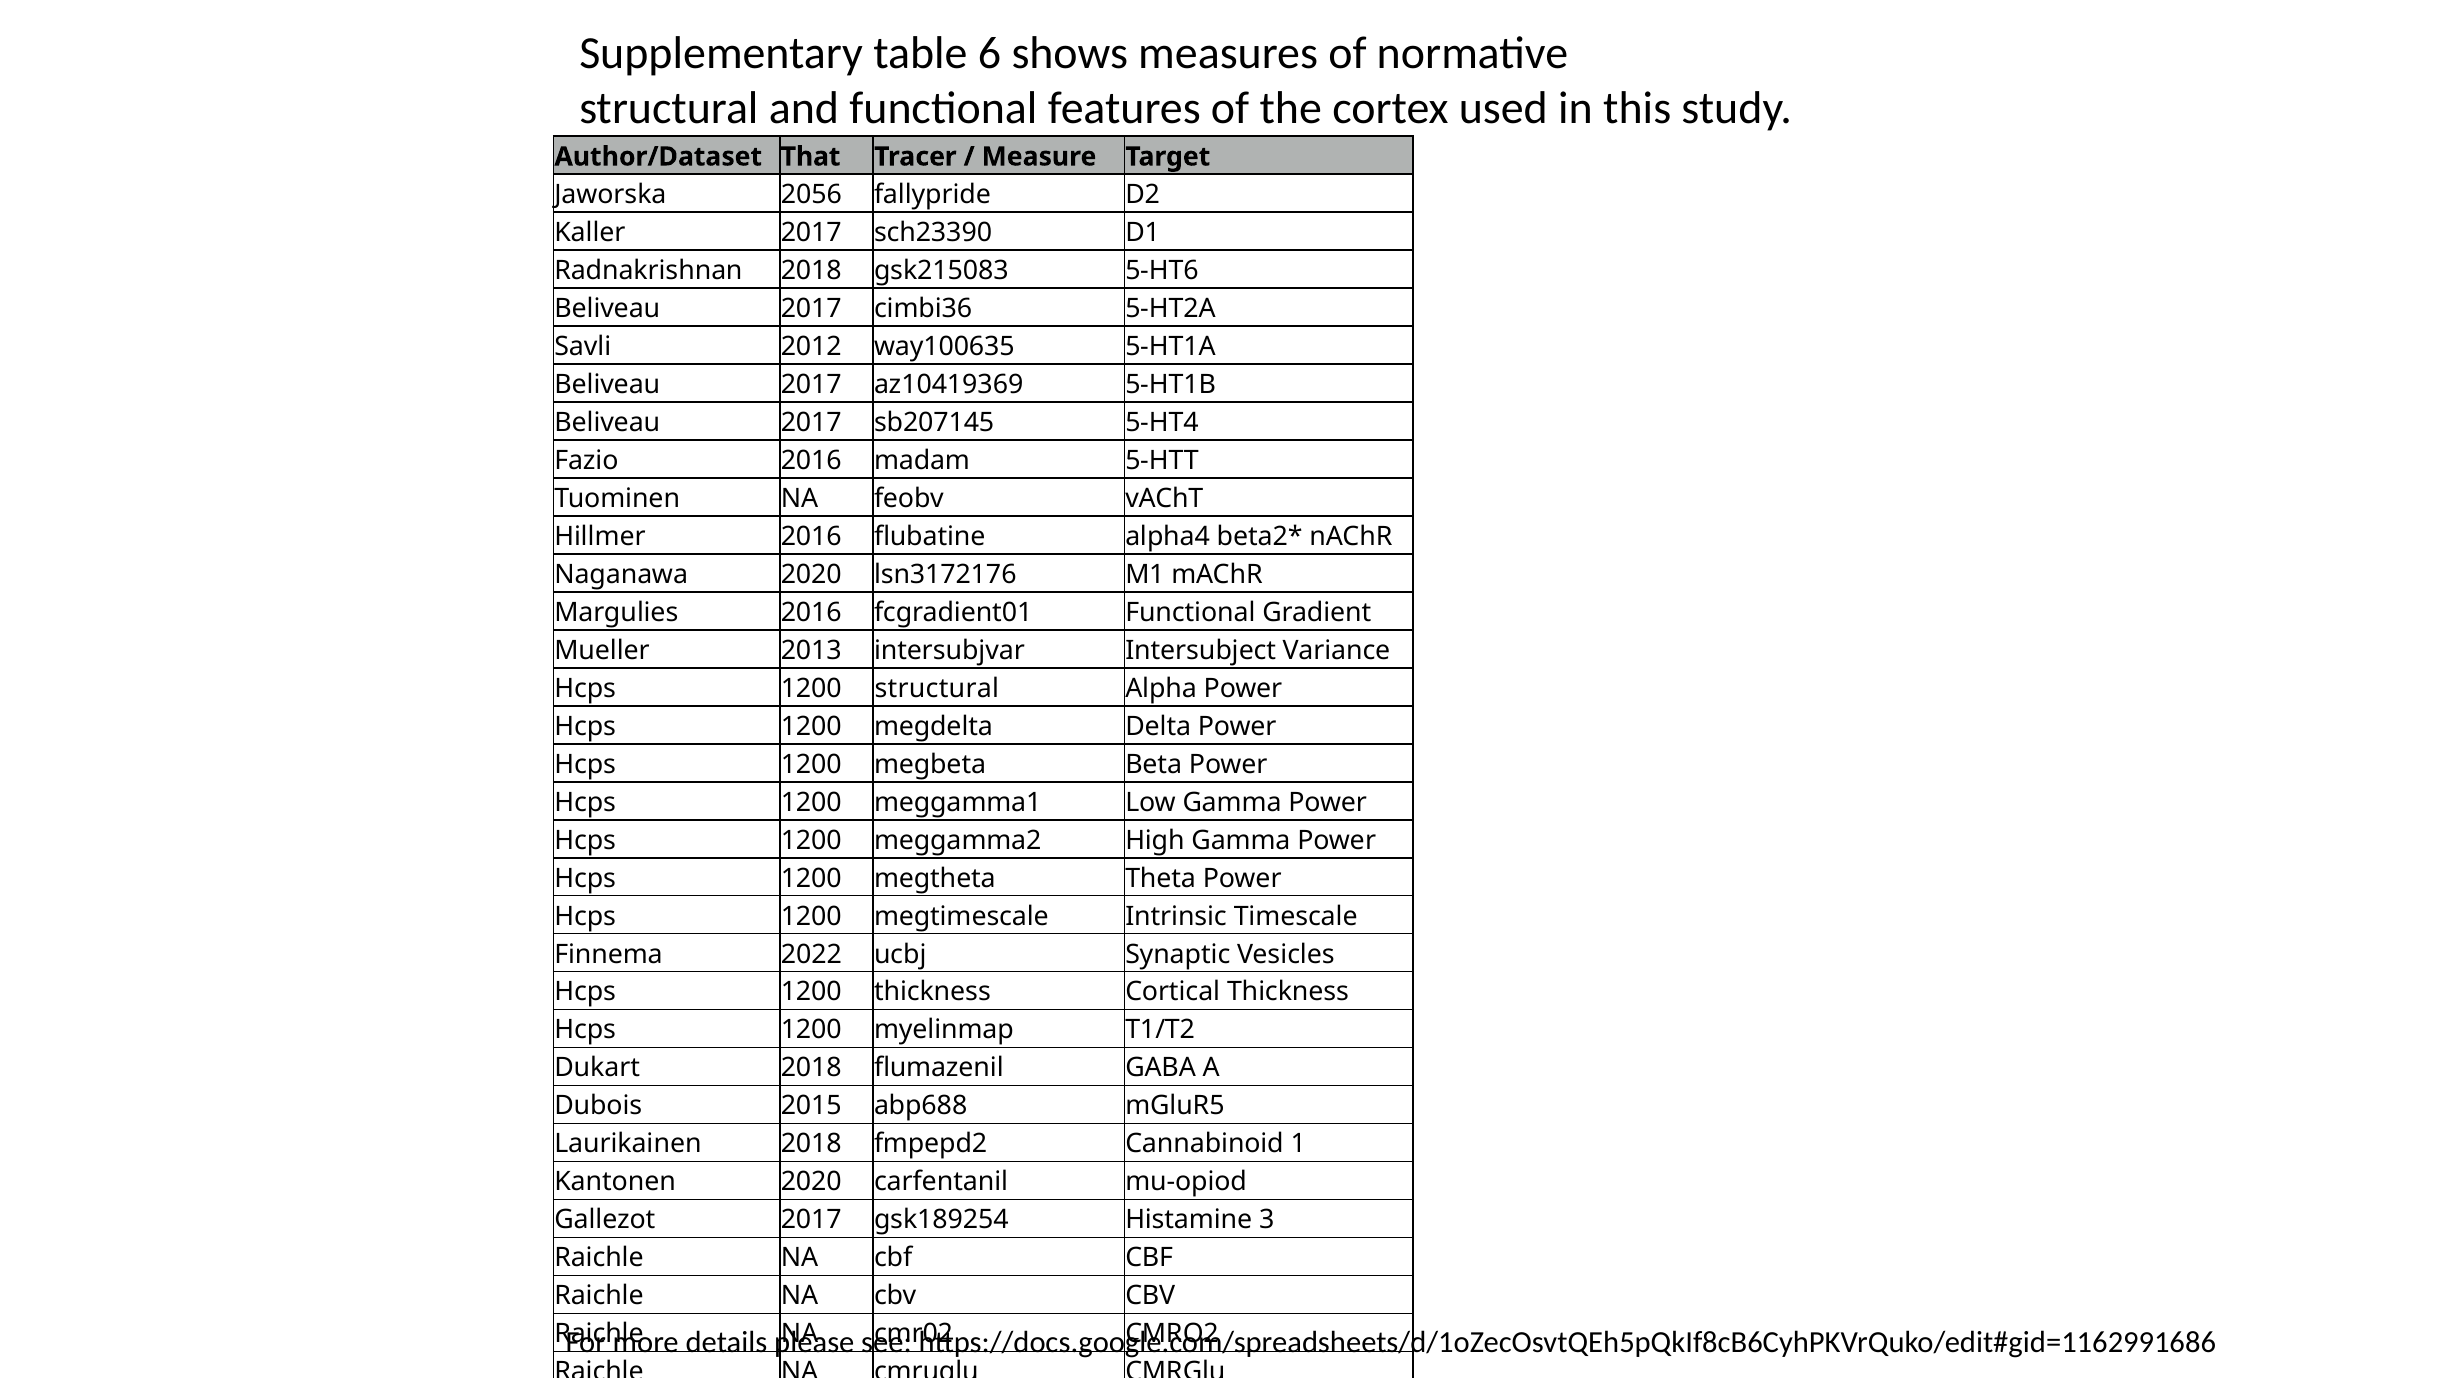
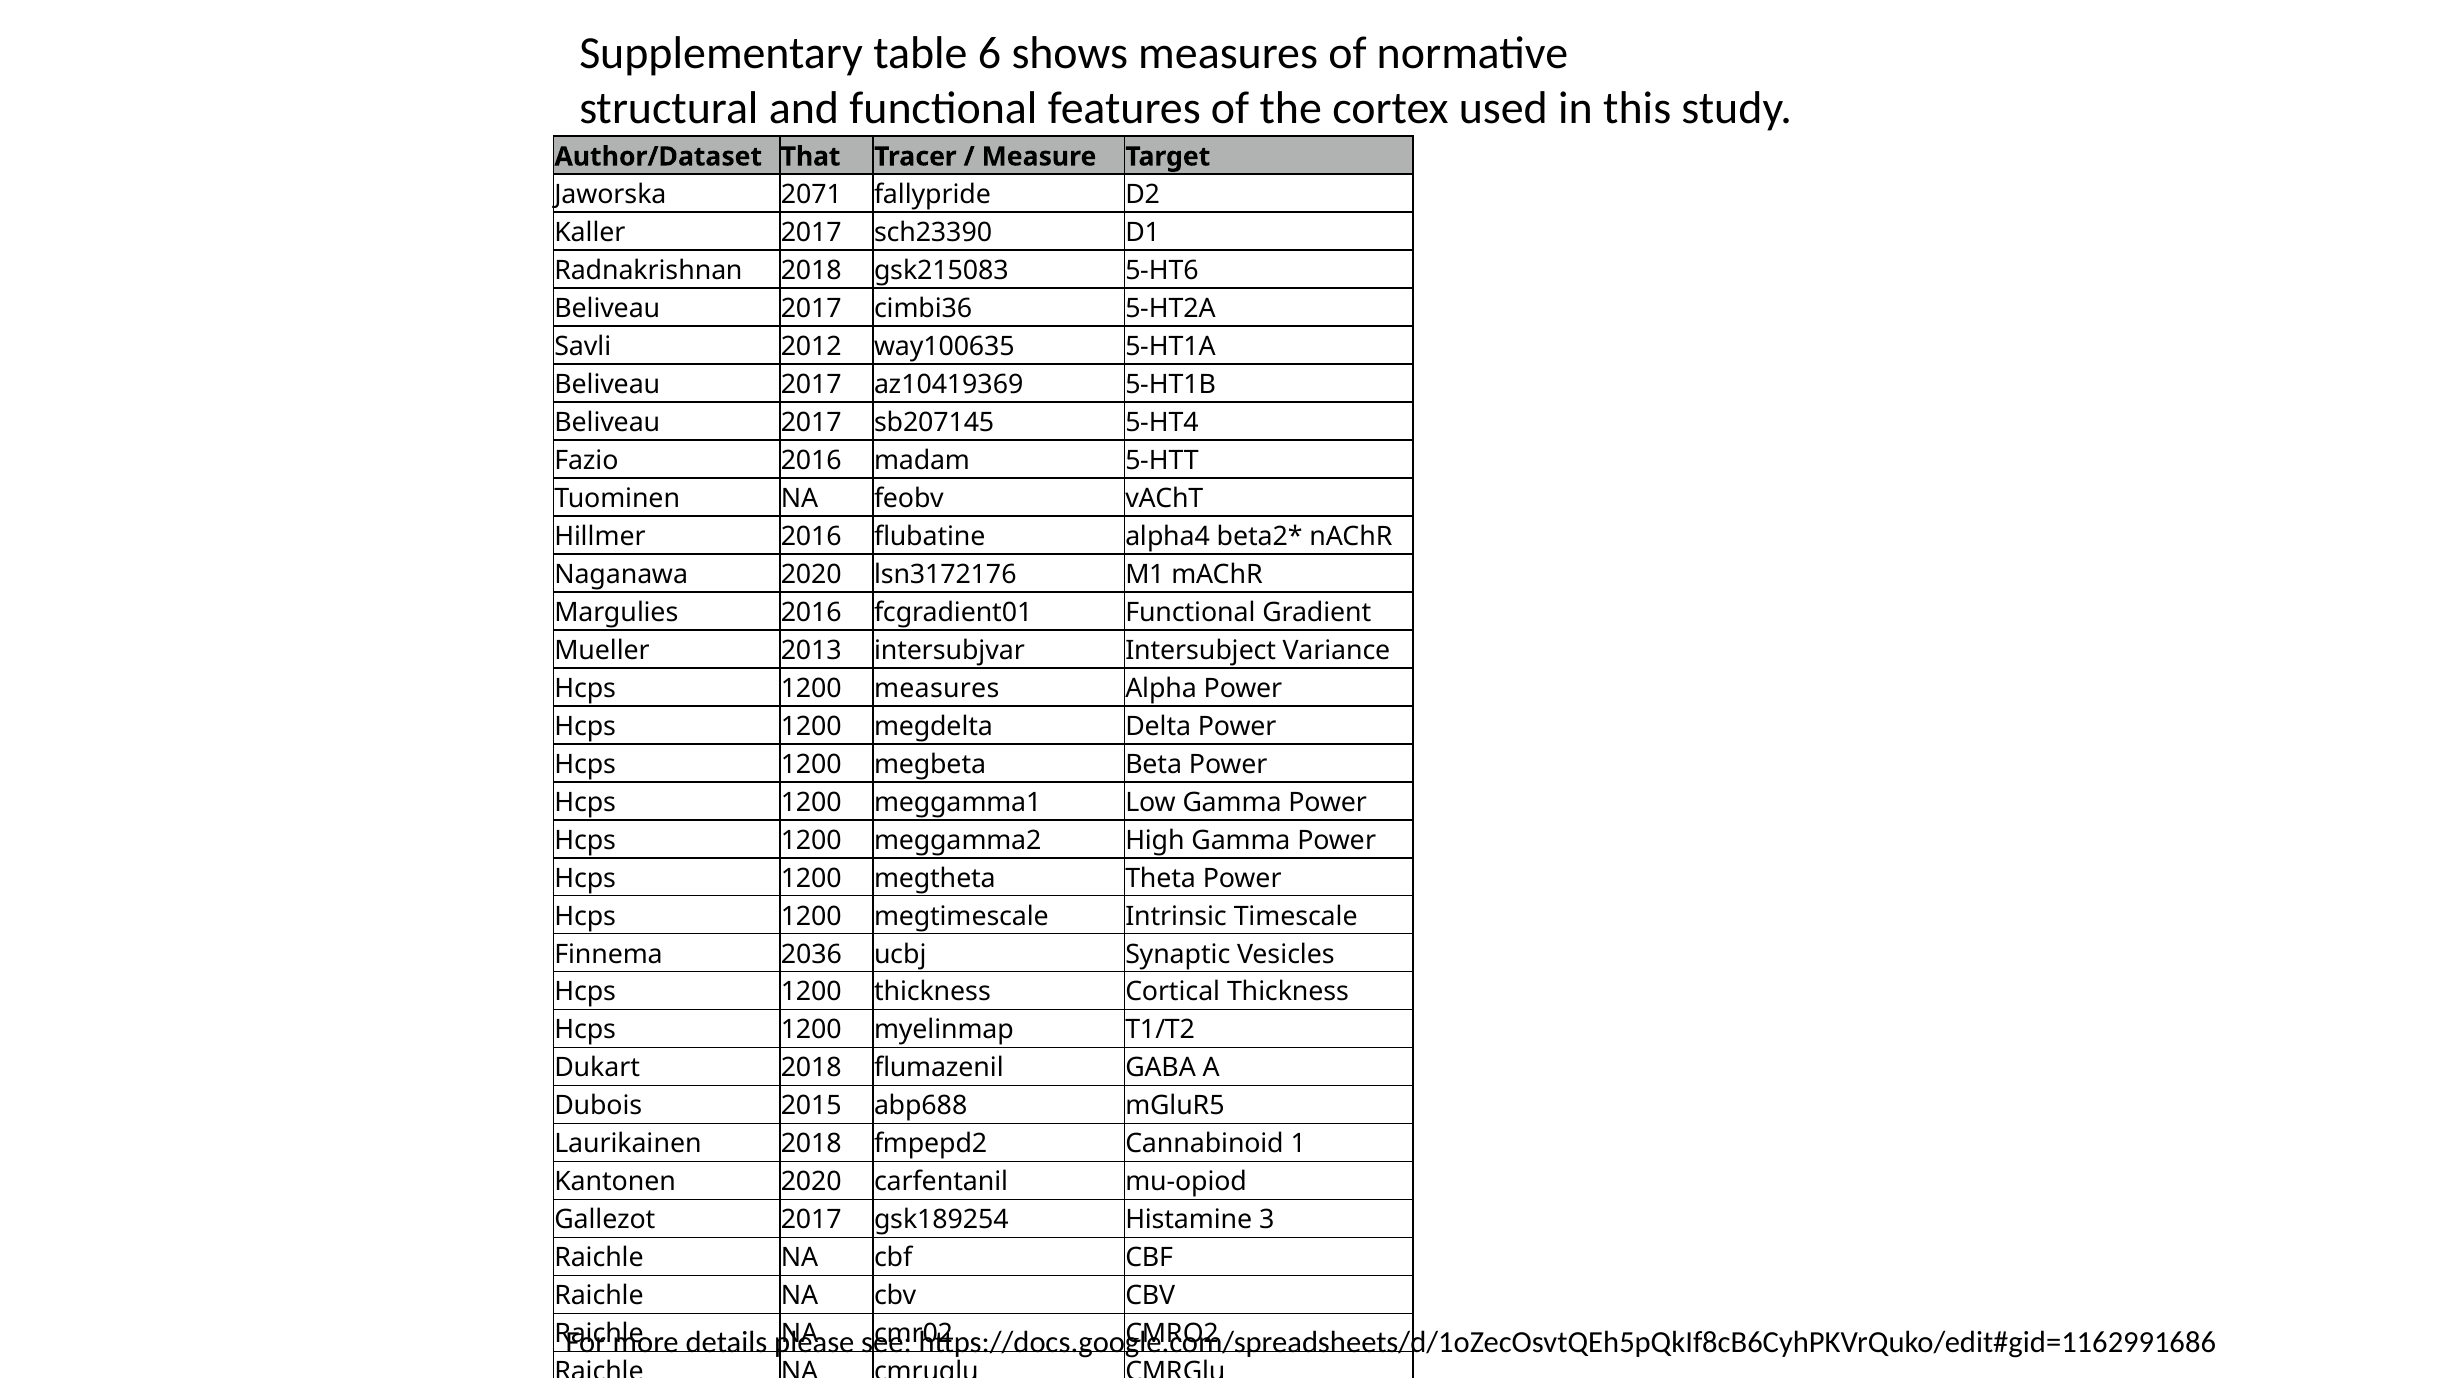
2056: 2056 -> 2071 (811, 195)
1200 structural: structural -> measures (937, 688)
2022: 2022 -> 2036 (811, 954)
